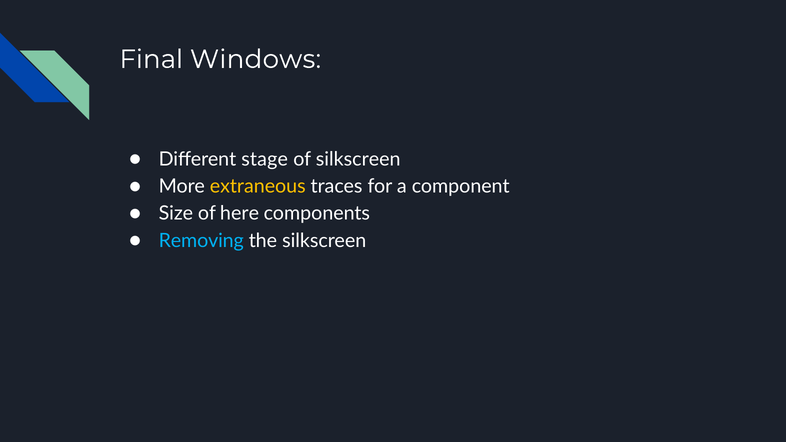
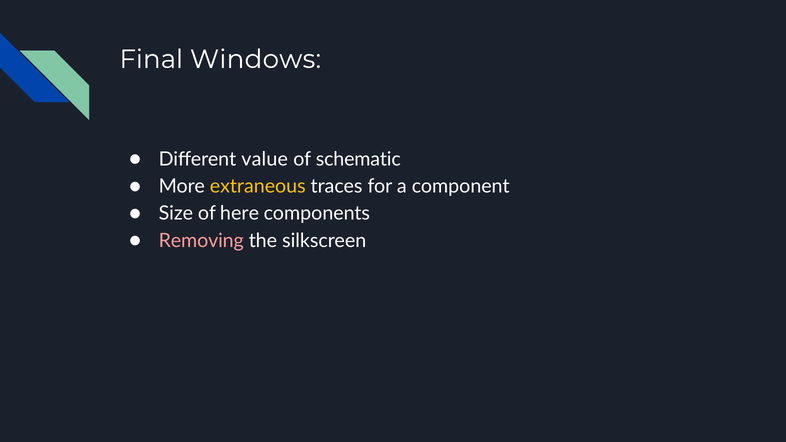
stage: stage -> value (265, 159)
of silkscreen: silkscreen -> schematic (358, 159)
Removing colour: light blue -> pink (201, 241)
